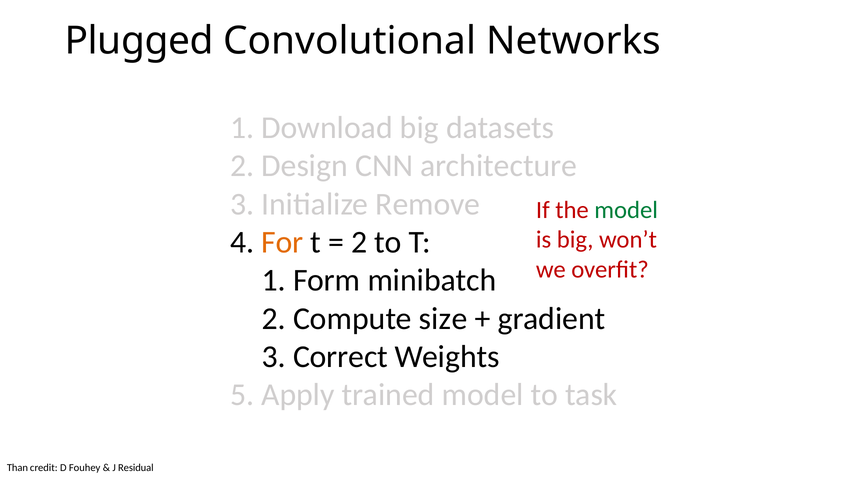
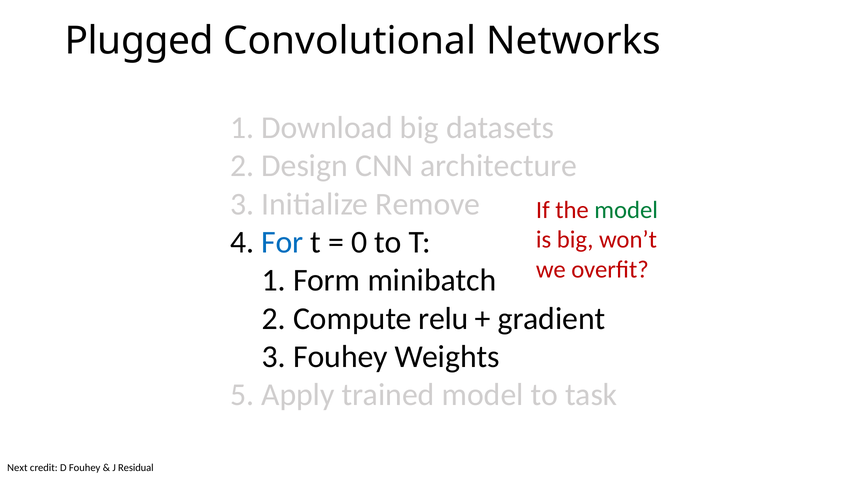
For colour: orange -> blue (282, 242)
2: 2 -> 0 (359, 242)
size: size -> relu (443, 319)
Correct: Correct -> Fouhey (340, 357)
Than: Than -> Next (17, 468)
